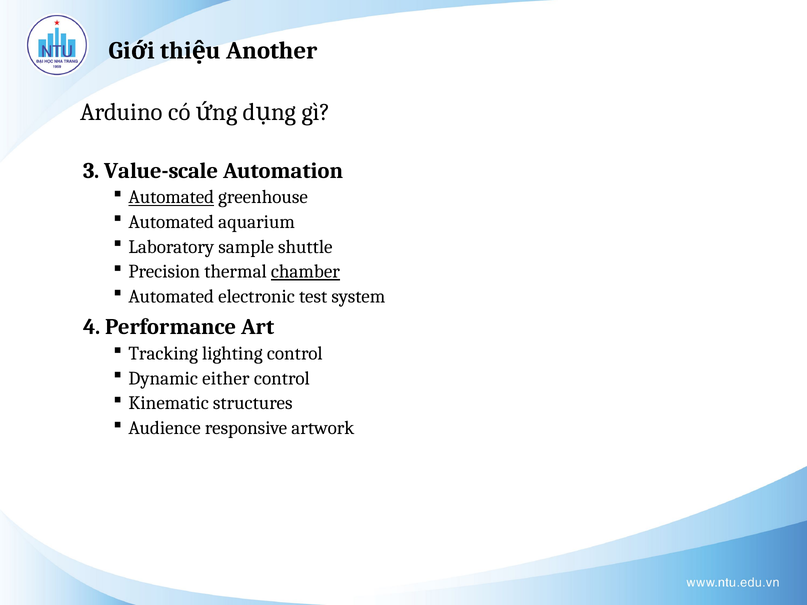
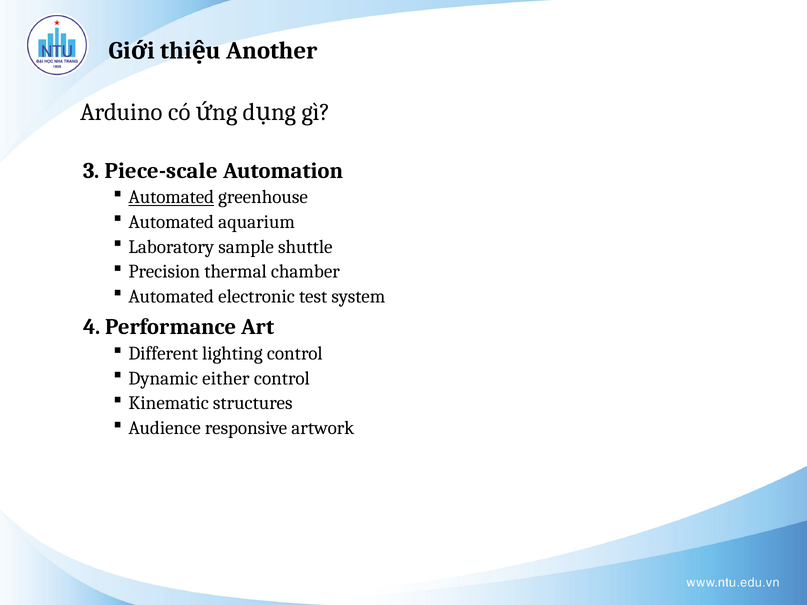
Value-scale: Value-scale -> Piece-scale (161, 171)
chamber underline: present -> none (305, 272)
Tracking: Tracking -> Different (163, 354)
